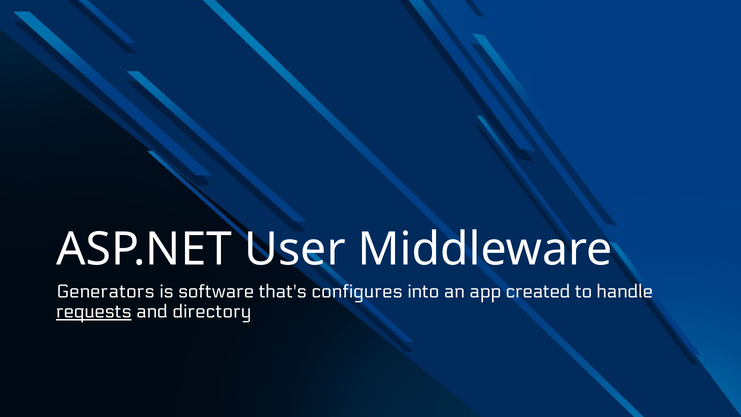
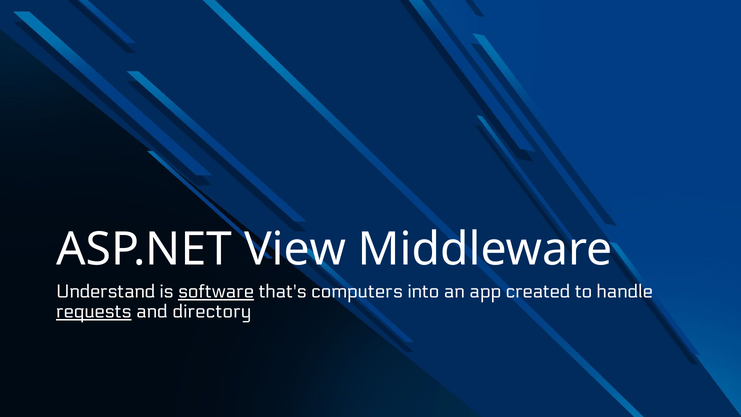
User: User -> View (295, 249)
Generators: Generators -> Understand (106, 292)
software underline: none -> present (216, 292)
configures: configures -> computers (357, 292)
